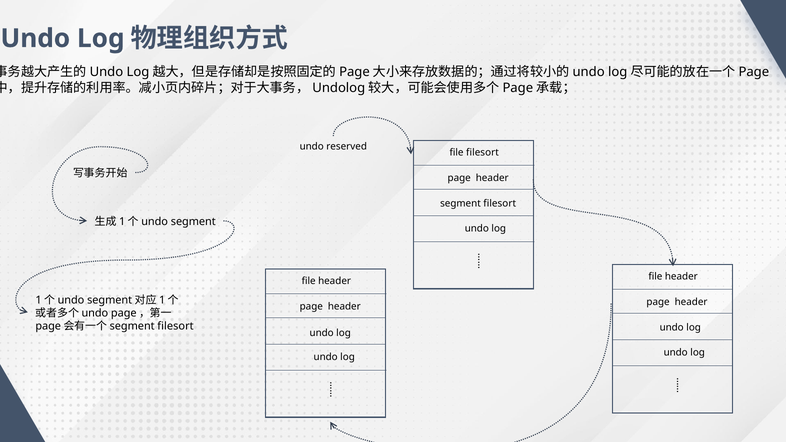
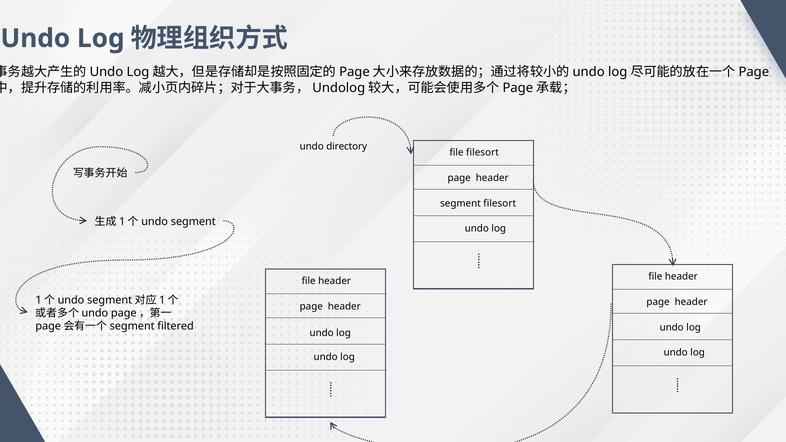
reserved: reserved -> directory (347, 147)
filesort: filesort -> filtered (176, 326)
